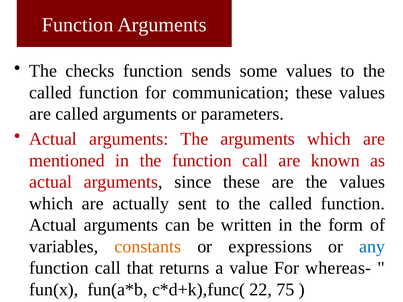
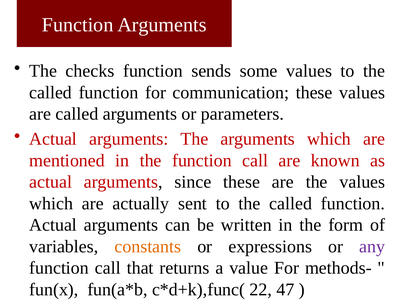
any colour: blue -> purple (372, 247)
whereas-: whereas- -> methods- (338, 268)
75: 75 -> 47 (285, 290)
